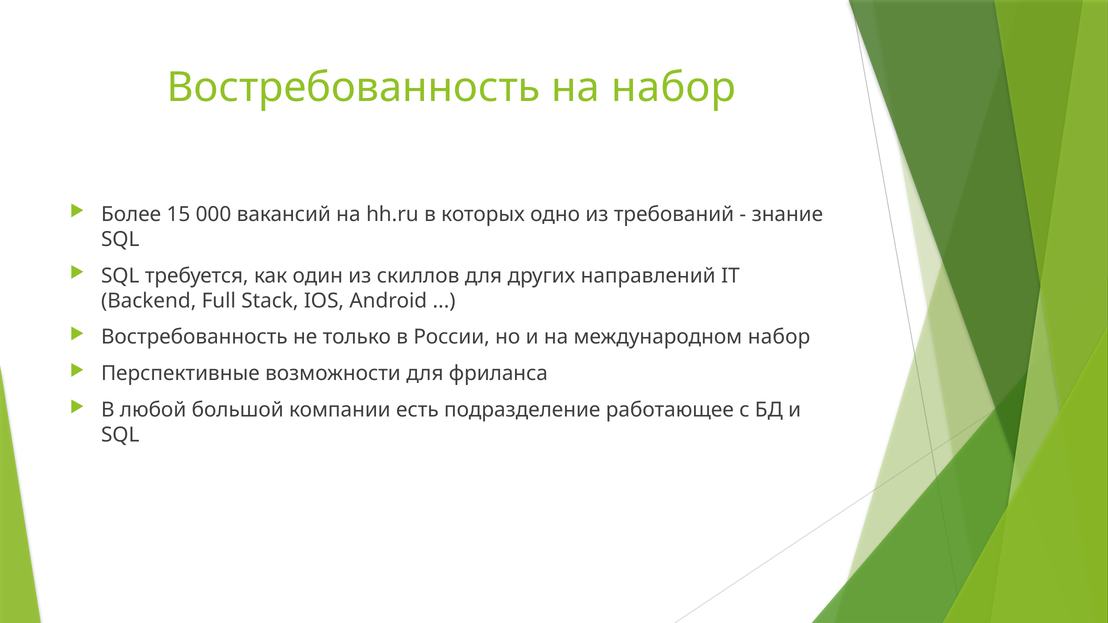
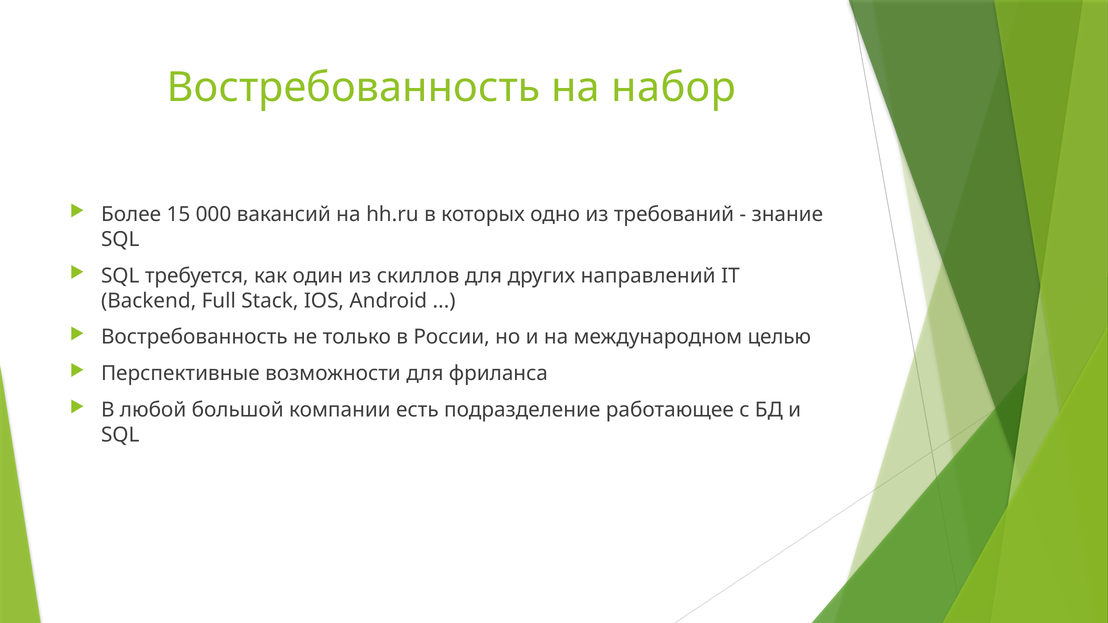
международном набор: набор -> целью (779, 337)
